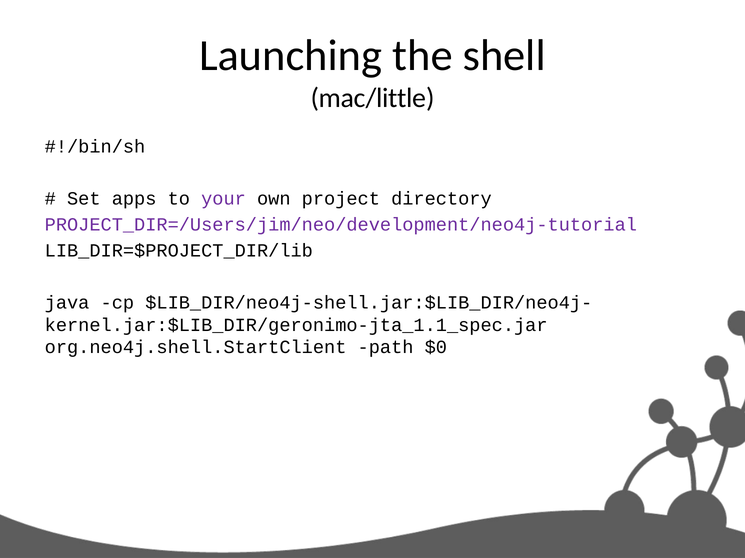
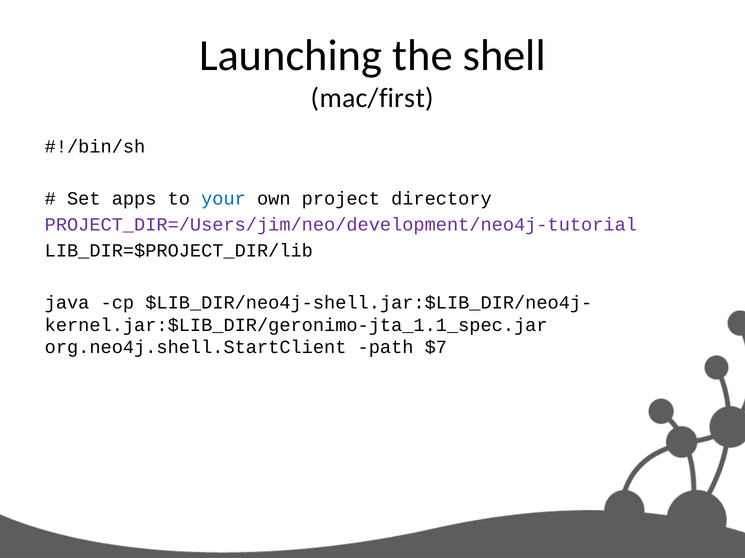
mac/little: mac/little -> mac/first (372, 98)
your colour: purple -> blue (224, 199)
$0: $0 -> $7 (436, 348)
